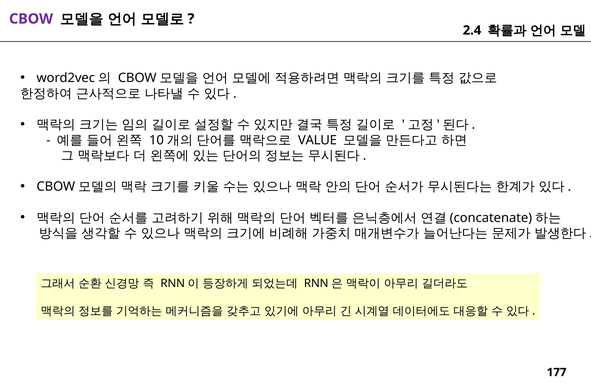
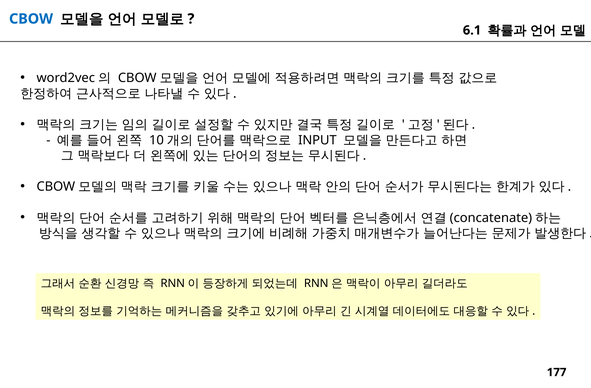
CBOW colour: purple -> blue (31, 19)
2.4: 2.4 -> 6.1 (472, 30)
VALUE: VALUE -> INPUT (317, 140)
